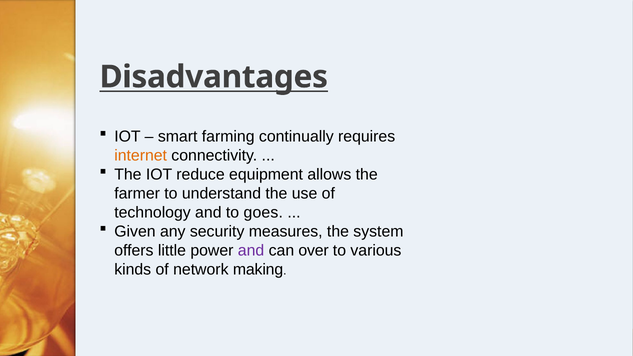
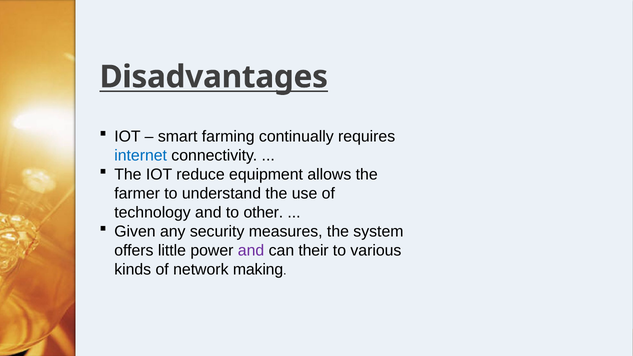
internet colour: orange -> blue (141, 156)
goes: goes -> other (263, 213)
over: over -> their (314, 251)
